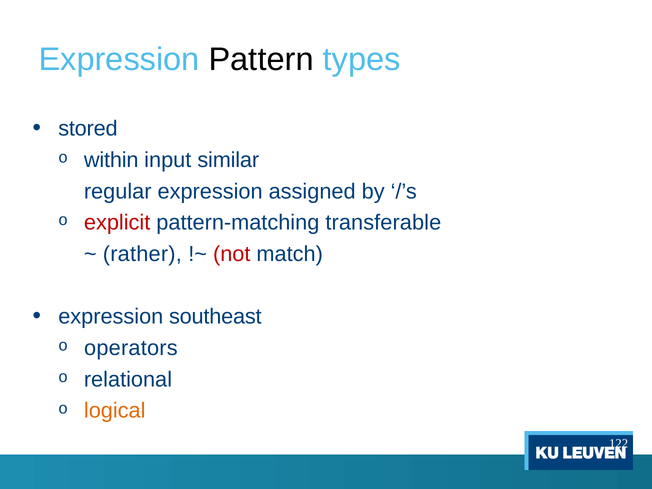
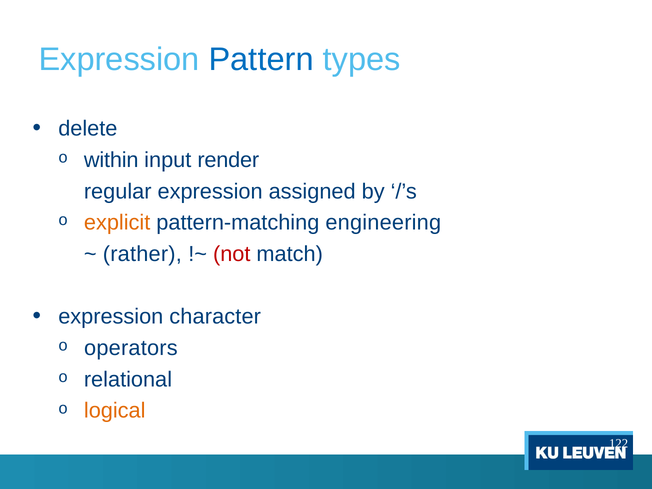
Pattern colour: black -> blue (261, 60)
stored: stored -> delete (88, 129)
similar: similar -> render (228, 160)
explicit colour: red -> orange (117, 223)
transferable: transferable -> engineering (383, 223)
southeast: southeast -> character (215, 317)
